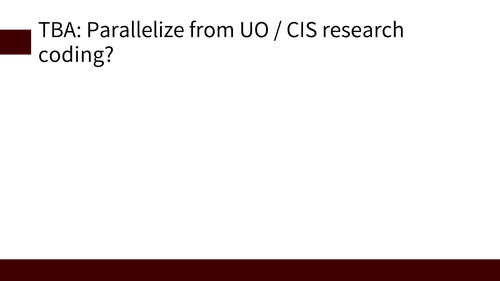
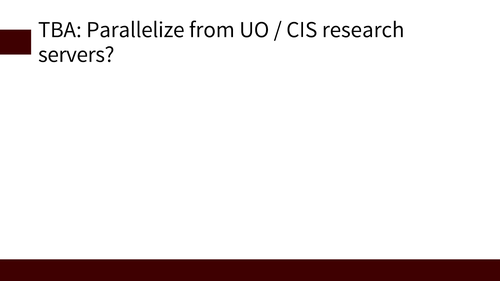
coding: coding -> servers (76, 54)
